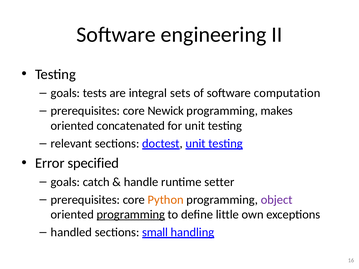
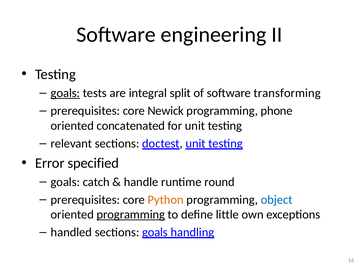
goals underline: none -> present (65, 93)
sets: sets -> split (180, 93)
computation: computation -> transforming (287, 93)
makes: makes -> phone (277, 111)
setter: setter -> round (219, 182)
object colour: purple -> blue (277, 200)
sections small: small -> goals (155, 233)
